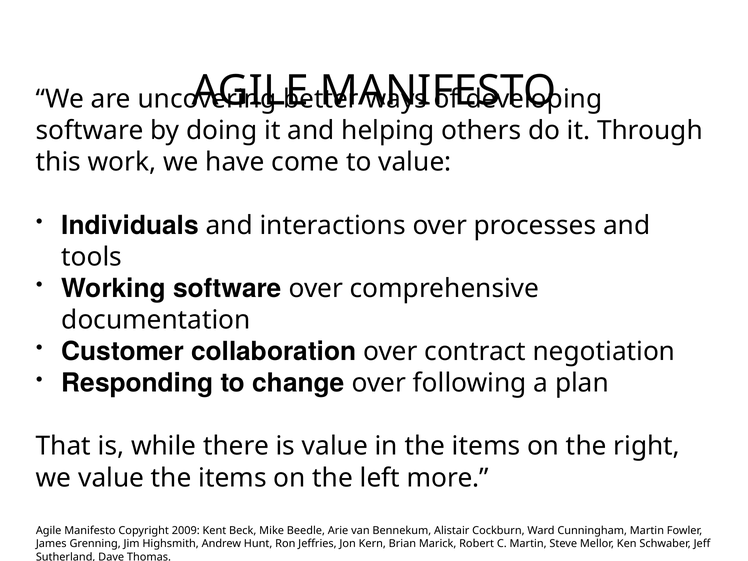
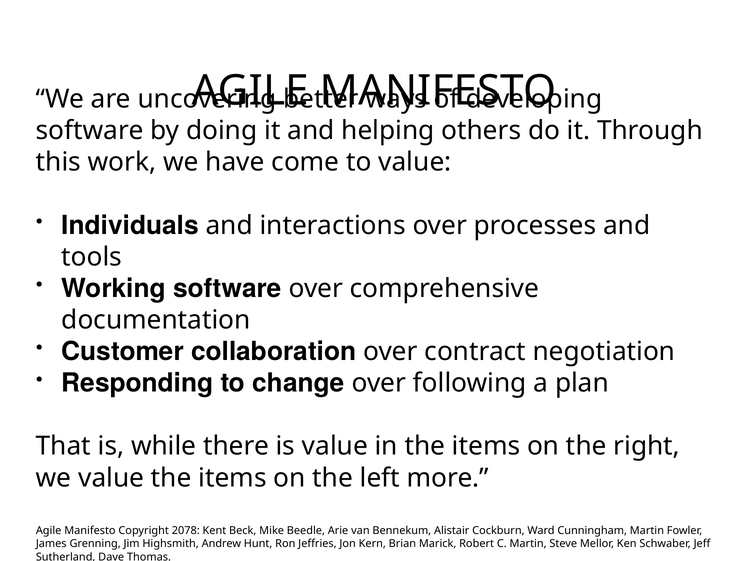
2009: 2009 -> 2078 (186, 531)
